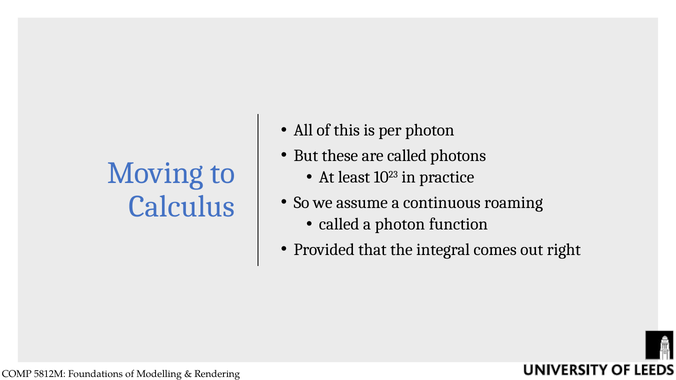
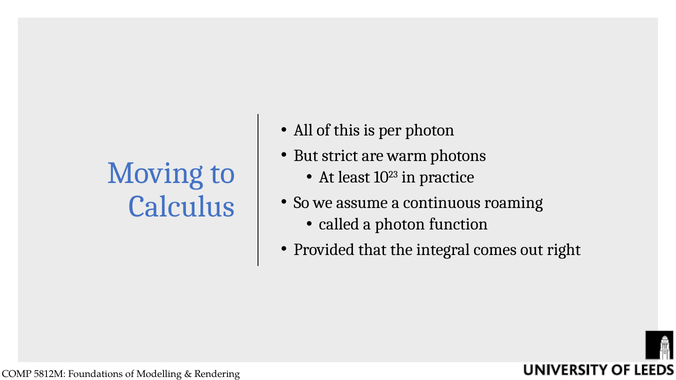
these: these -> strict (340, 156)
are called: called -> warm (407, 156)
